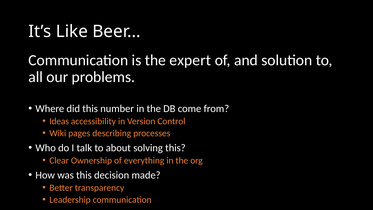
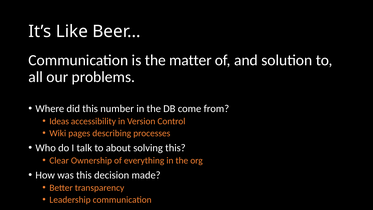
expert: expert -> matter (190, 60)
